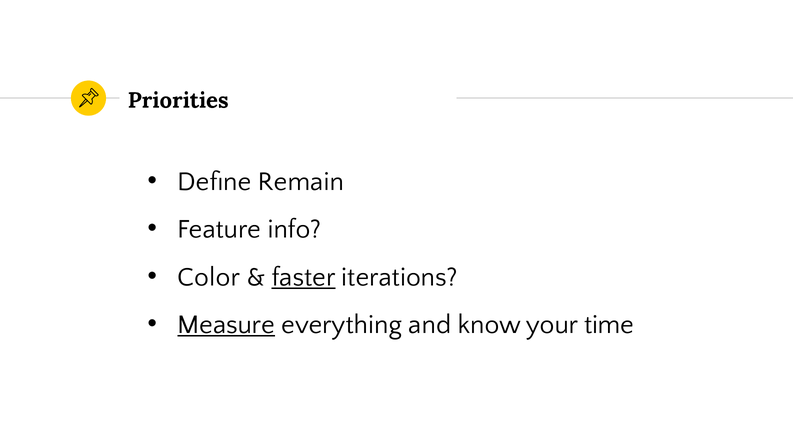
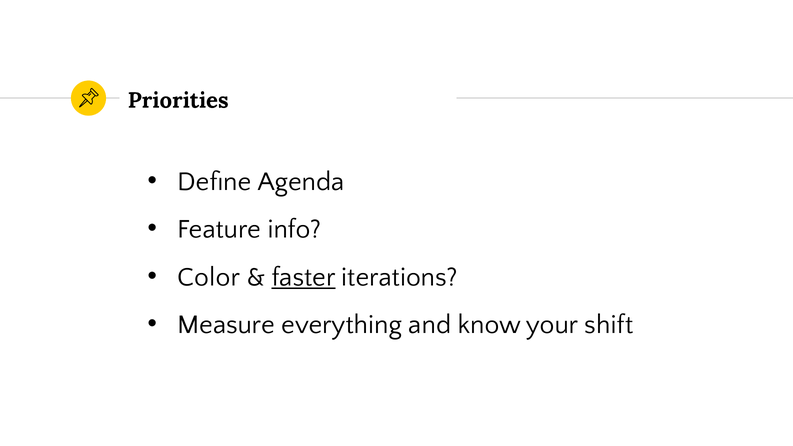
Remain: Remain -> Agenda (301, 182)
Measure underline: present -> none (226, 324)
time: time -> shift (609, 324)
